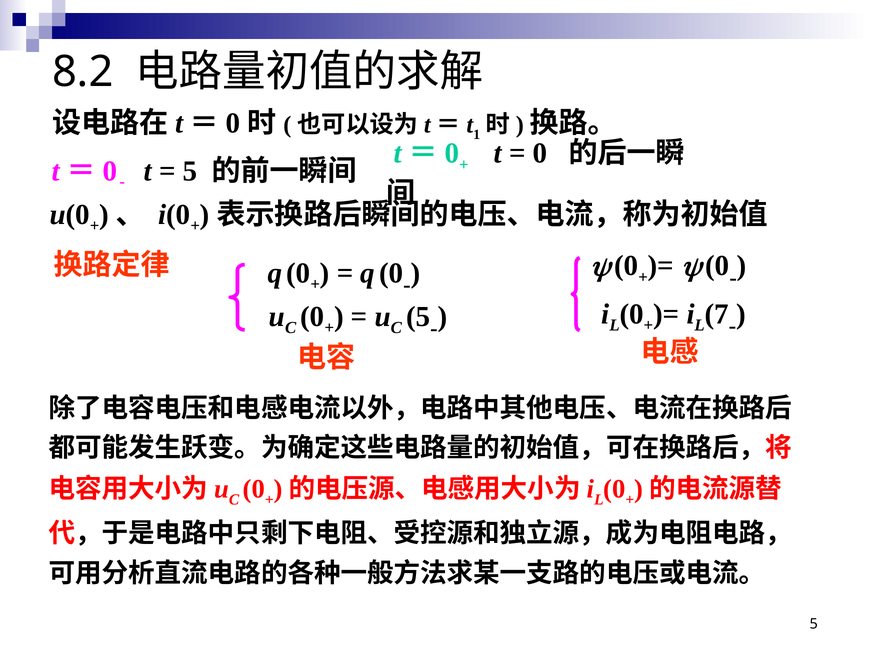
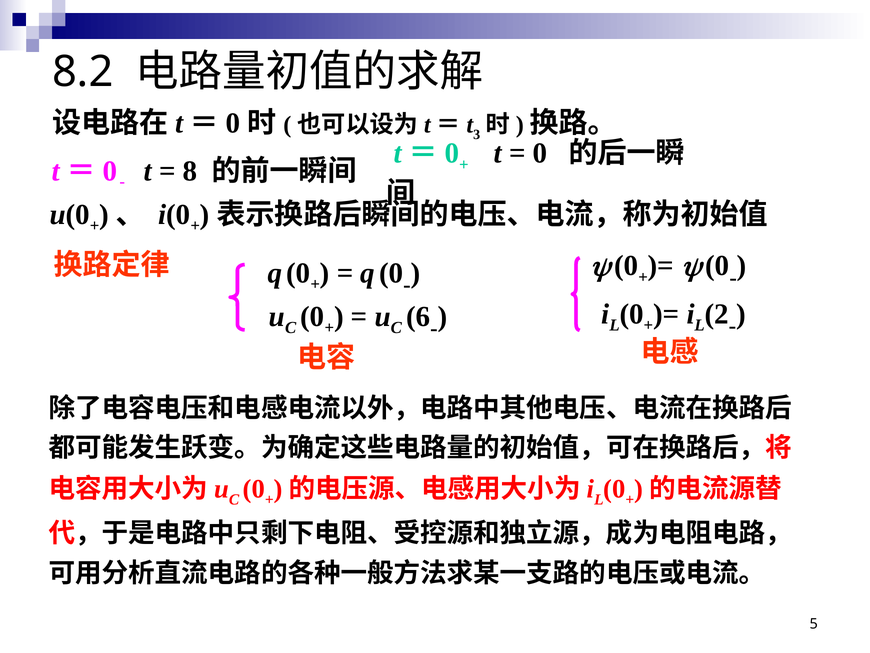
1: 1 -> 3 (477, 134)
5: 5 -> 8 (190, 171)
7: 7 -> 2 (717, 314)
5: 5 -> 6 (418, 316)
